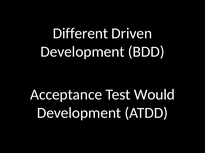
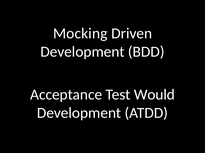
Different: Different -> Mocking (80, 34)
